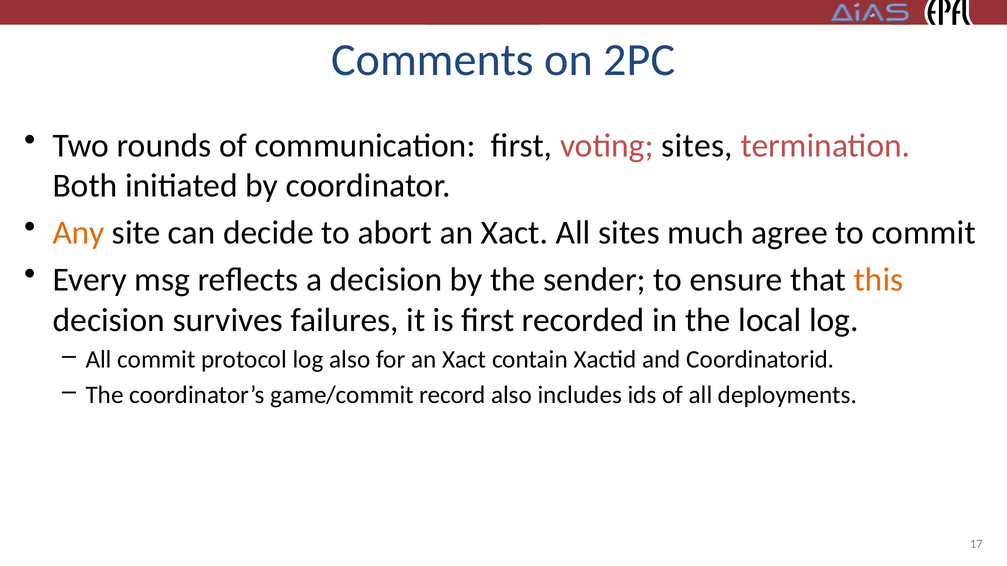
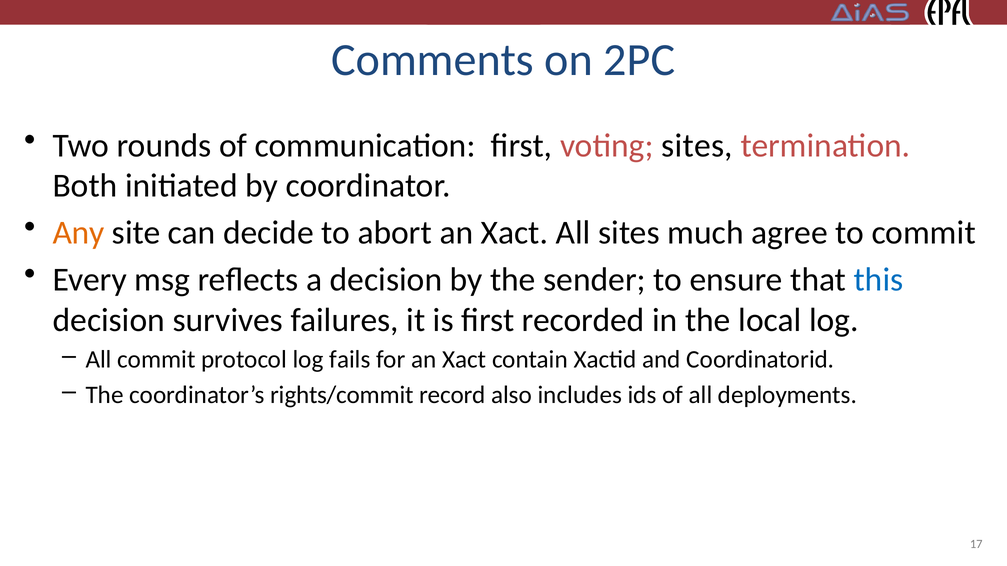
this colour: orange -> blue (879, 280)
log also: also -> fails (350, 360)
game/commit: game/commit -> rights/commit (342, 395)
